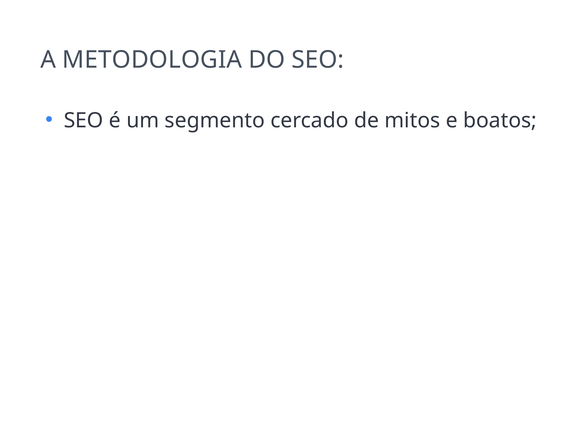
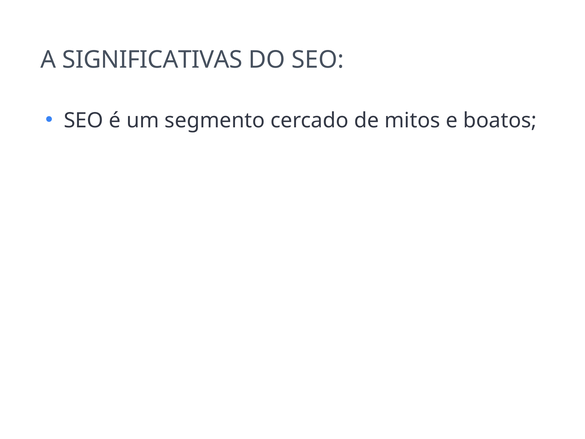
METODOLOGIA: METODOLOGIA -> SIGNIFICATIVAS (152, 60)
